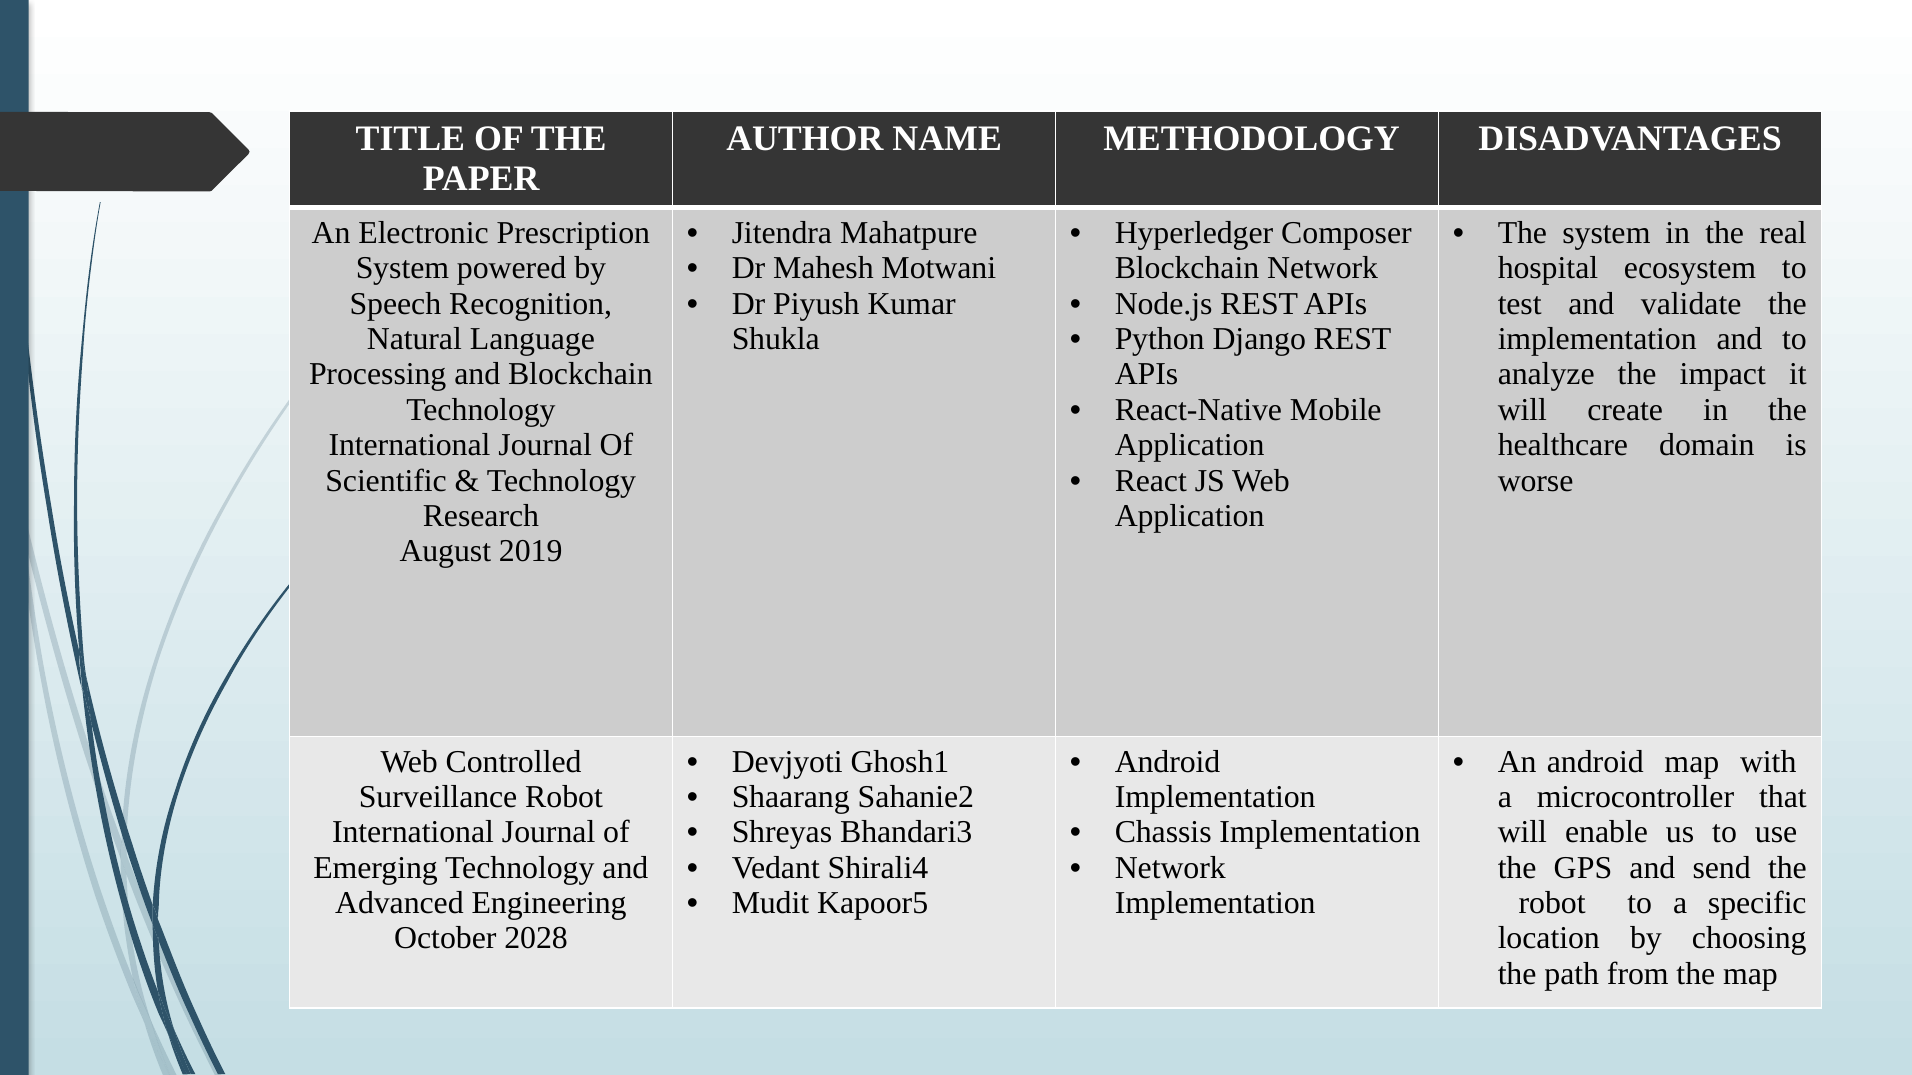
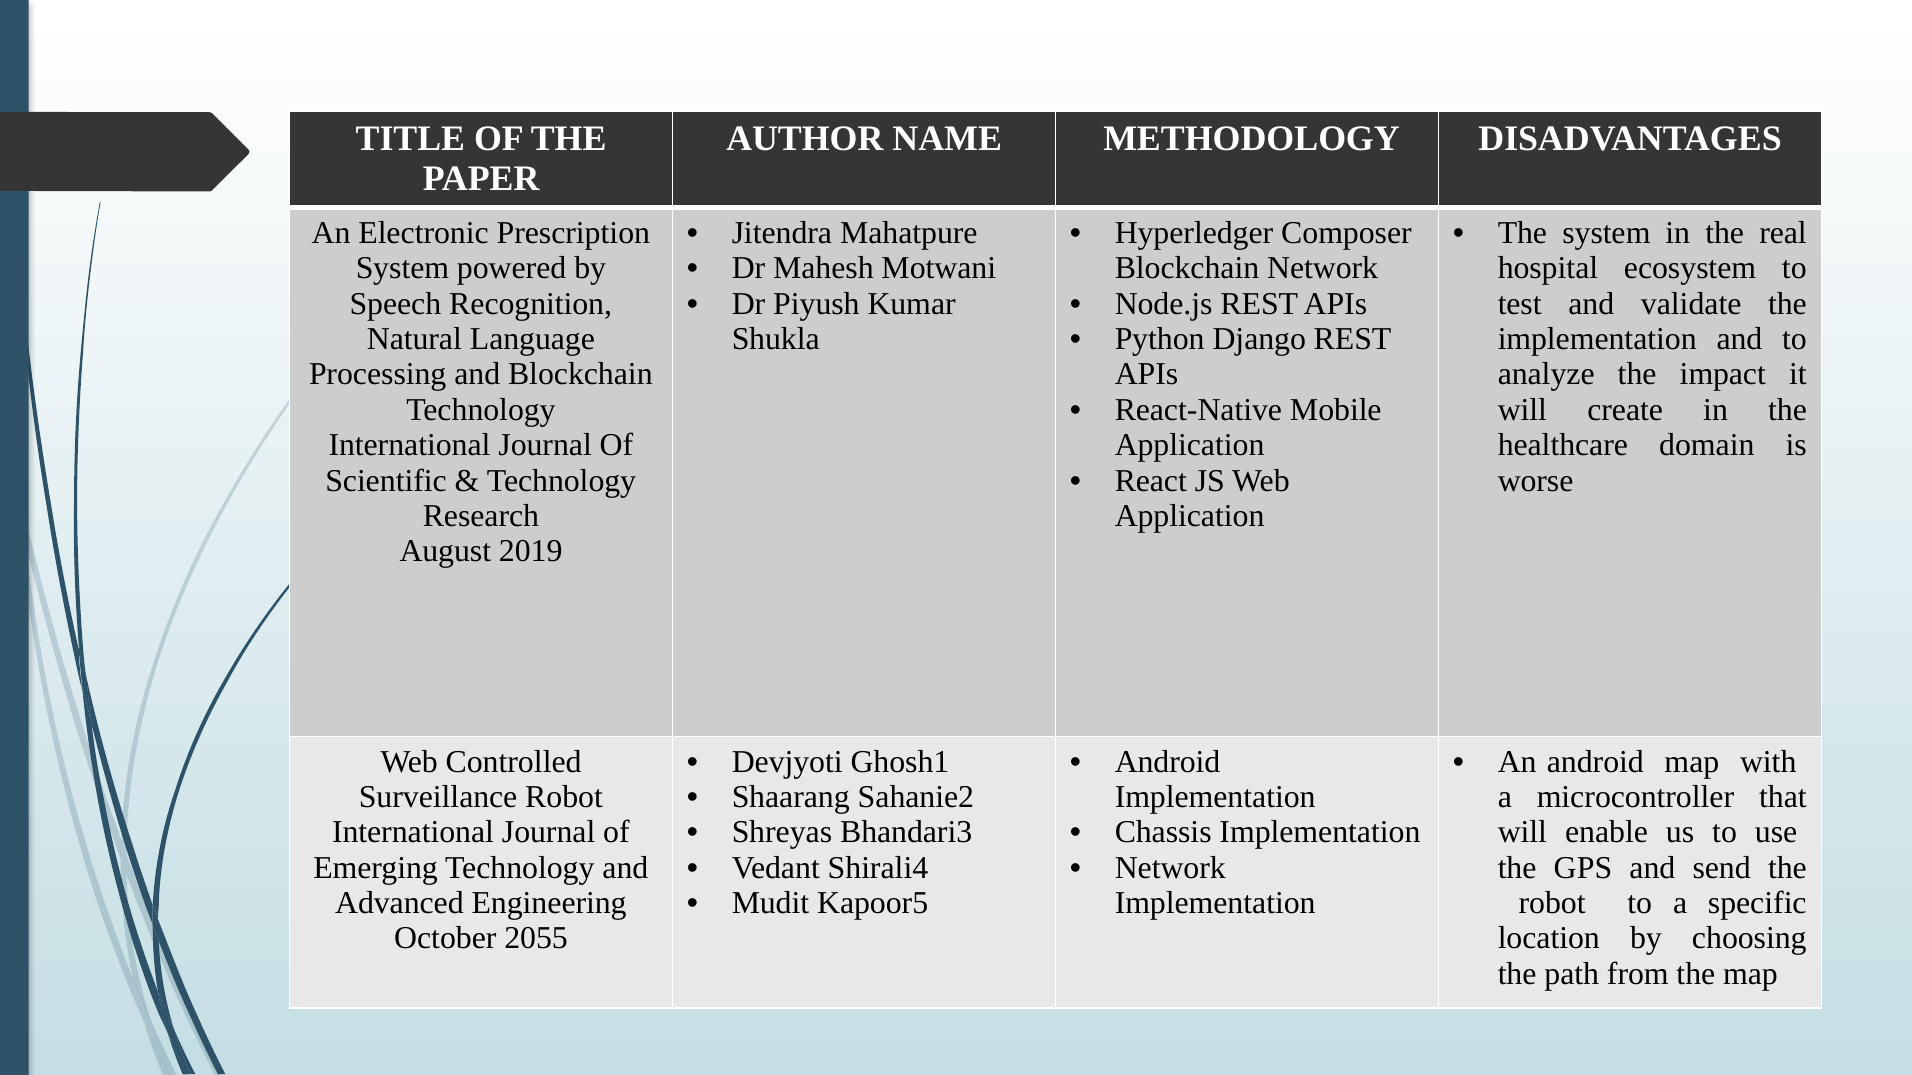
2028: 2028 -> 2055 (536, 939)
